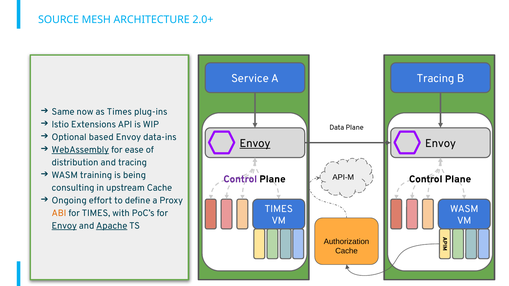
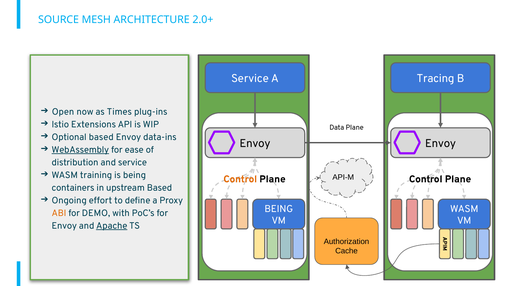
Same: Same -> Open (63, 112)
Envoy underline: present -> none (255, 144)
and tracing: tracing -> service (132, 163)
Control colour: purple -> orange (240, 179)
consulting: consulting -> containers (73, 188)
upstream Cache: Cache -> Based (159, 188)
TIMES: TIMES -> BEING (279, 209)
for TIMES: TIMES -> DEMO (96, 213)
Envoy underline: present -> none (64, 226)
